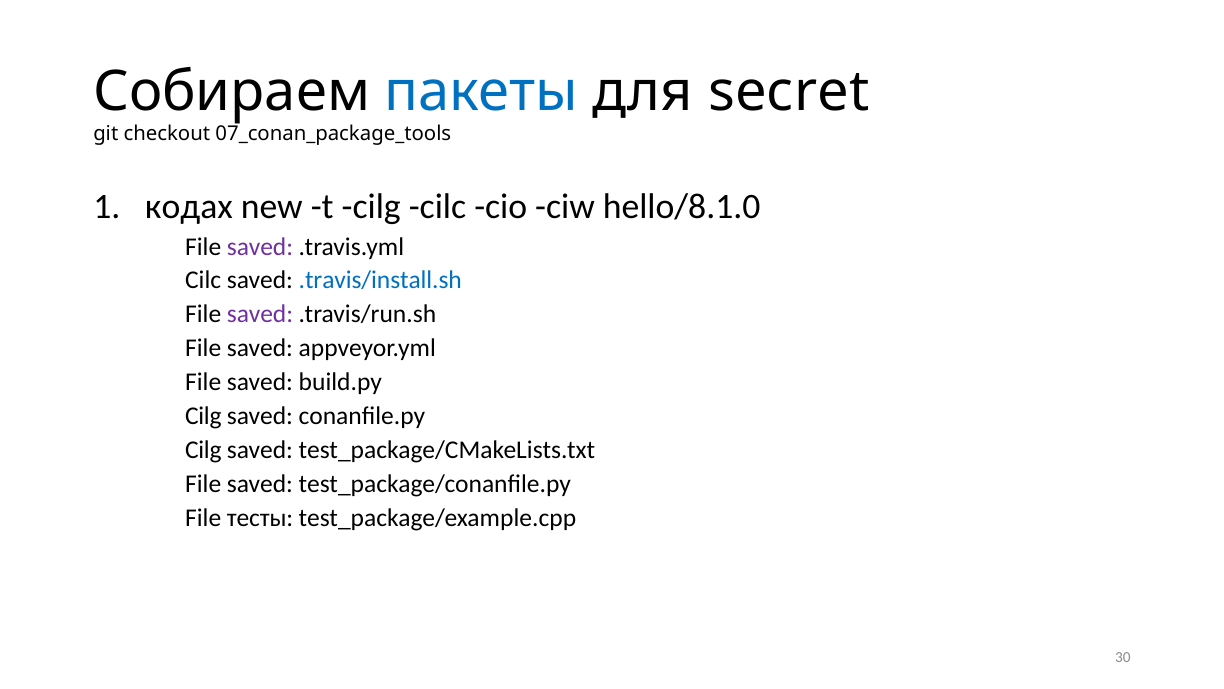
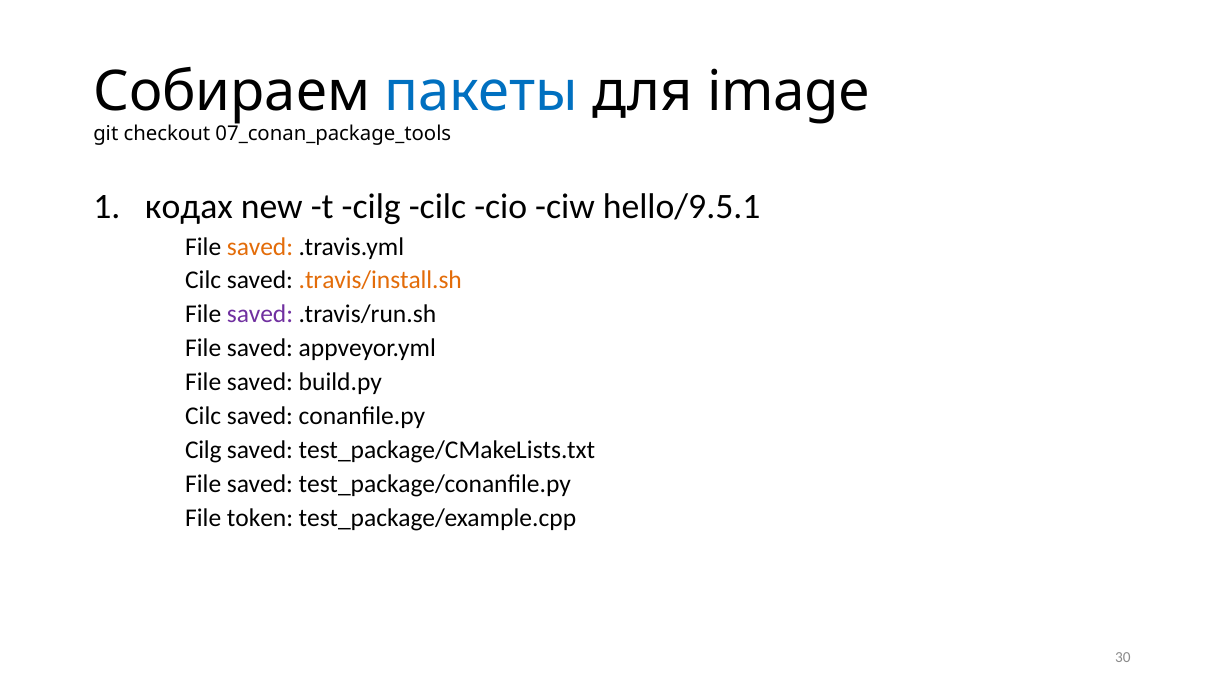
secret: secret -> image (789, 92)
hello/8.1.0: hello/8.1.0 -> hello/9.5.1 (682, 207)
saved colour: purple -> orange (260, 246)
.travis/install.sh colour: blue -> orange (380, 280)
Cilg: Cilg -> Cilc (203, 416)
тесты: тесты -> token (260, 518)
